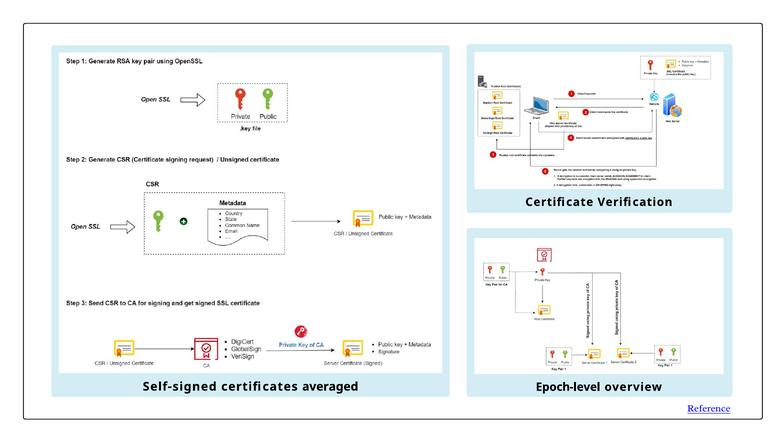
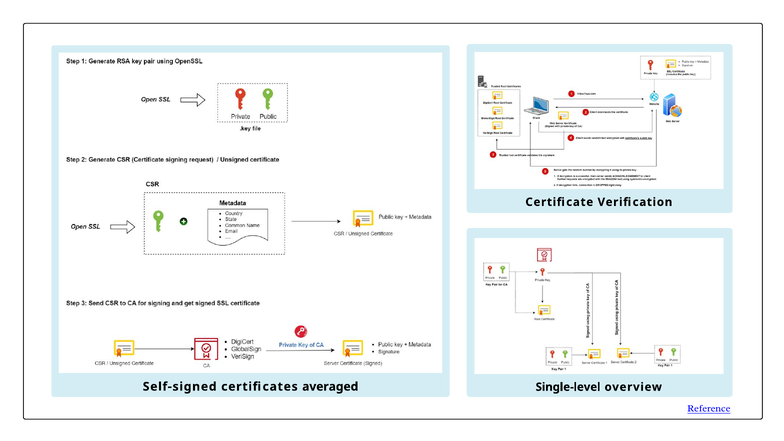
Epoch-level: Epoch-level -> Single-level (568, 387)
